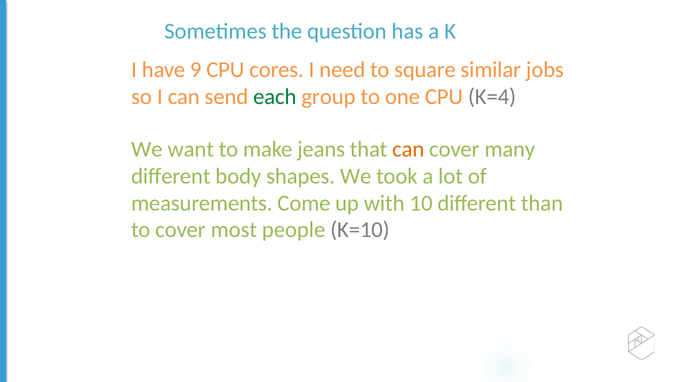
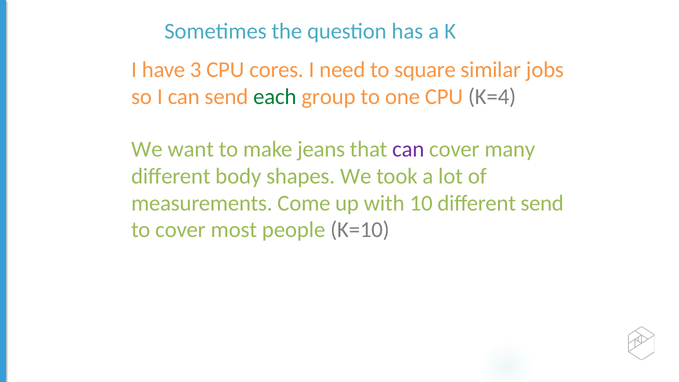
9: 9 -> 3 (196, 70)
can colour: orange -> purple (408, 149)
diﬀerent than: than -> send (542, 203)
